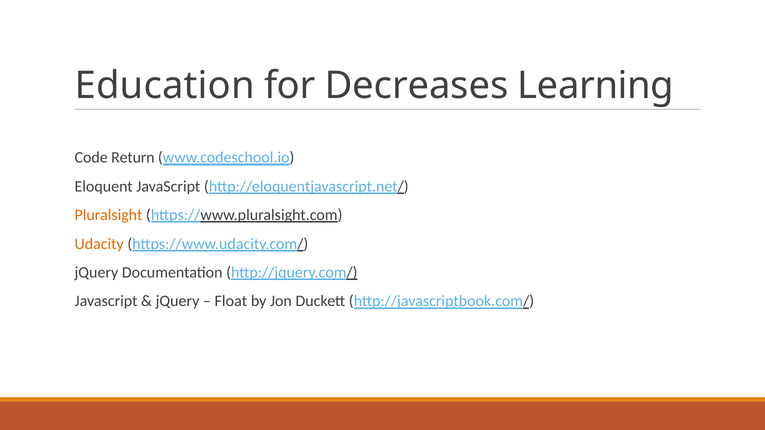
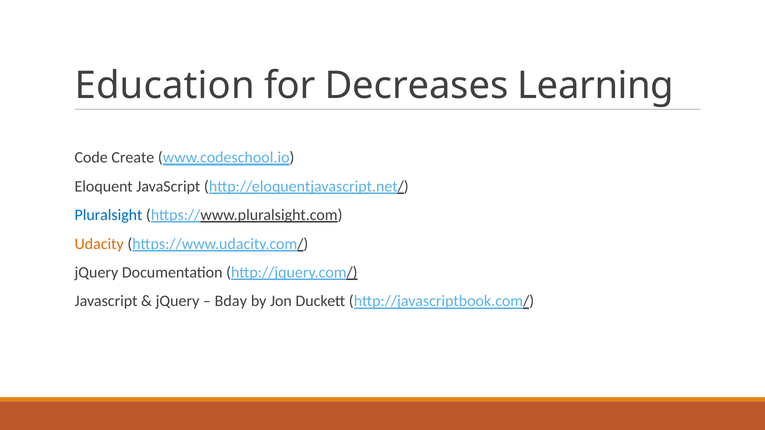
Return: Return -> Create (133, 158)
Pluralsight colour: orange -> blue (108, 215)
Float: Float -> Bday (231, 301)
